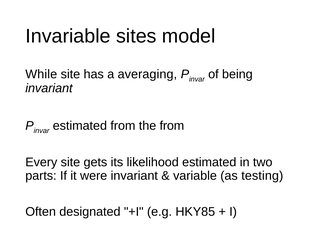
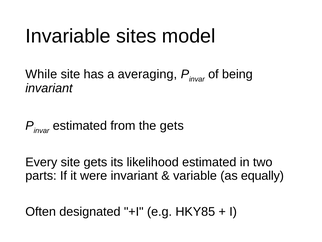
the from: from -> gets (172, 125)
testing: testing -> equally (262, 175)
